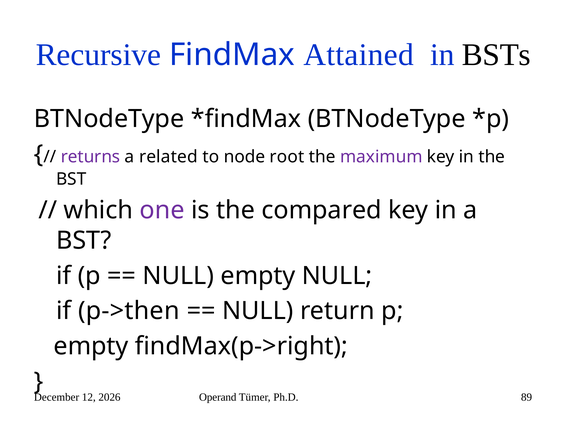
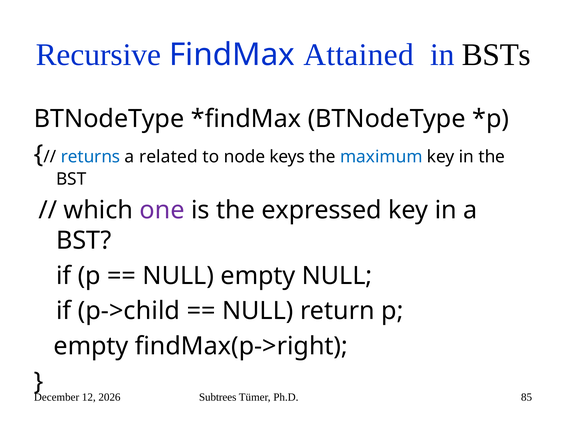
returns colour: purple -> blue (91, 157)
root: root -> keys (287, 157)
maximum colour: purple -> blue (381, 157)
compared: compared -> expressed (322, 210)
p->then: p->then -> p->child (129, 311)
Operand: Operand -> Subtrees (218, 397)
89: 89 -> 85 (527, 397)
